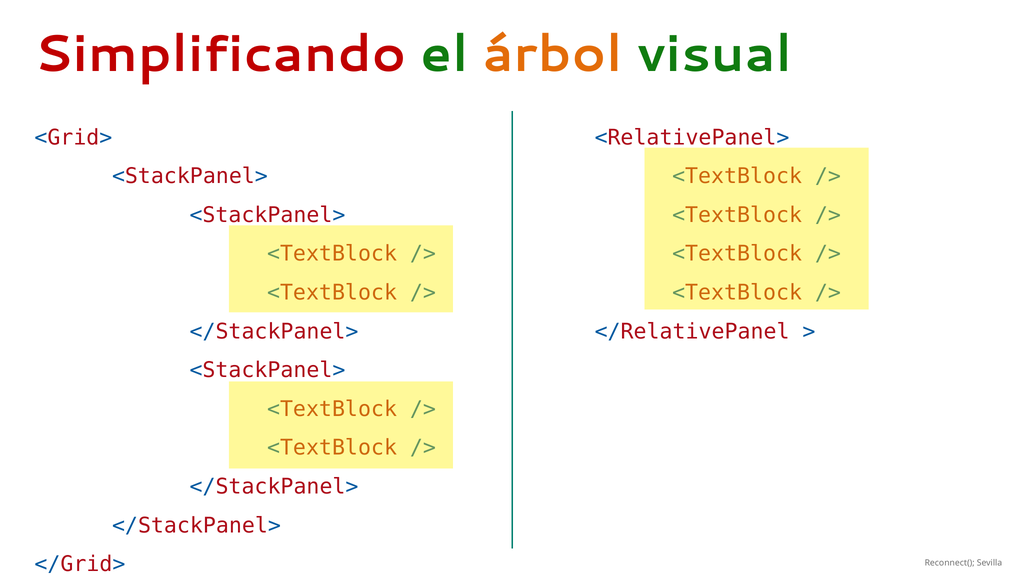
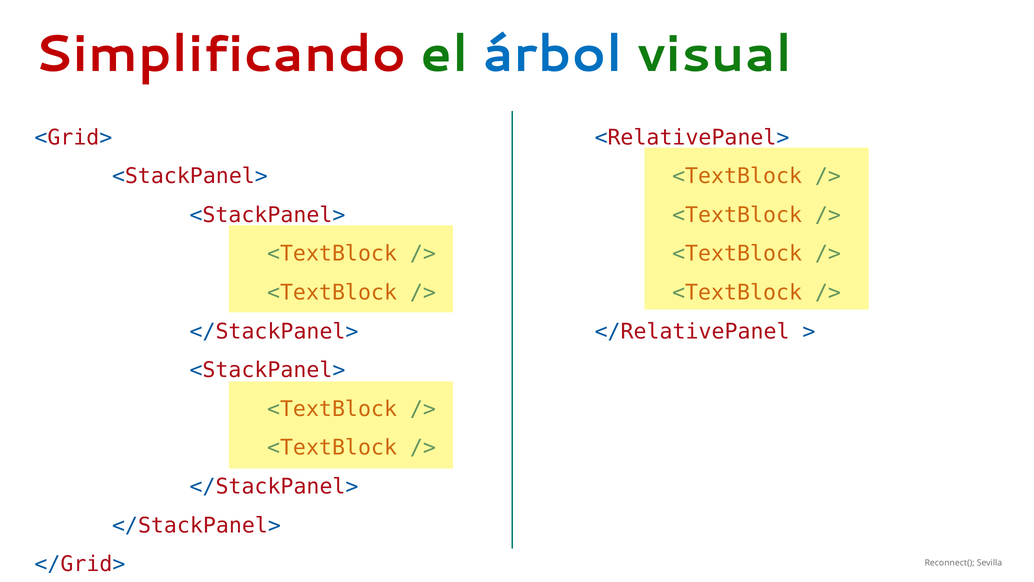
árbol colour: orange -> blue (553, 54)
